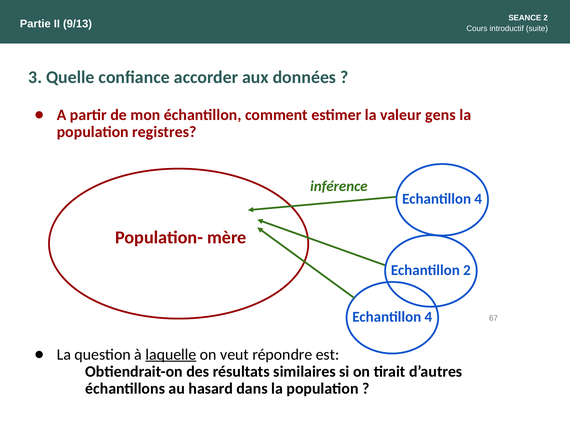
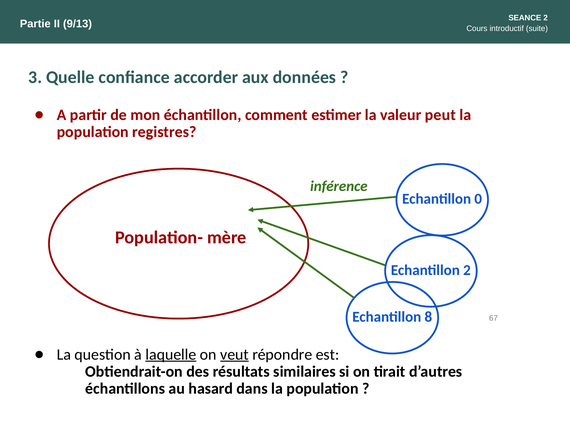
gens: gens -> peut (440, 115)
4: 4 -> 0 (478, 199)
4: 4 -> 8 (428, 317)
veut underline: none -> present (235, 354)
